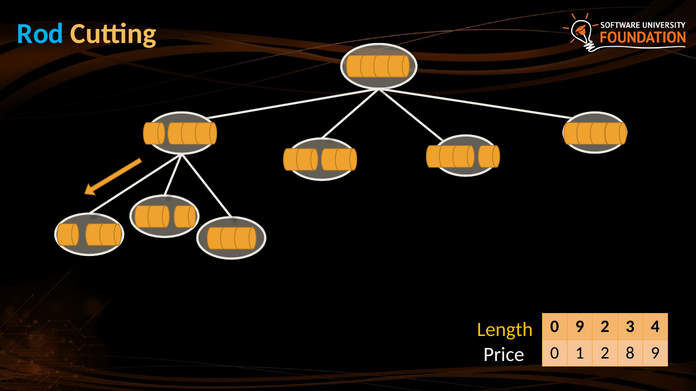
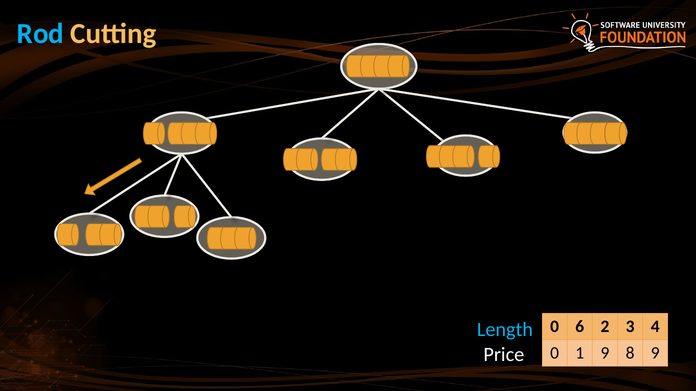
0 9: 9 -> 6 (580, 327)
Length colour: yellow -> light blue (505, 330)
1 2: 2 -> 9 (605, 354)
